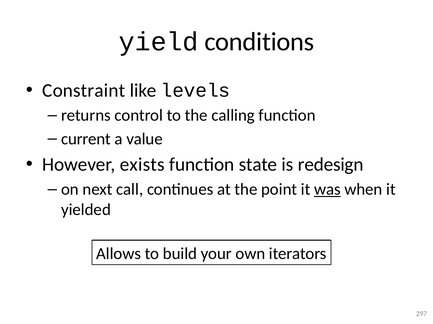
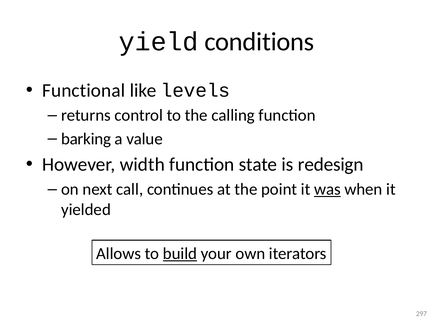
Constraint: Constraint -> Functional (84, 91)
current: current -> barking (86, 139)
exists: exists -> width (142, 165)
build underline: none -> present (180, 254)
